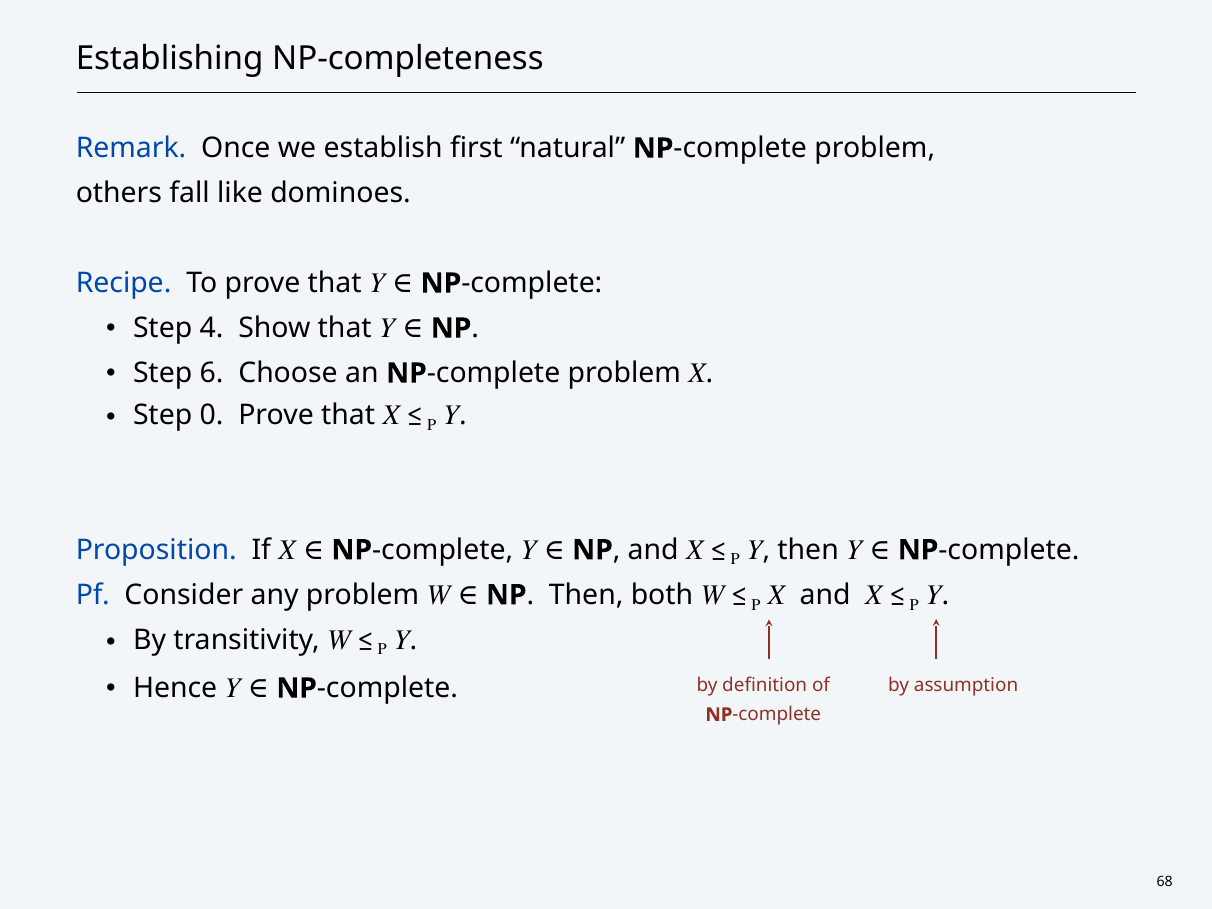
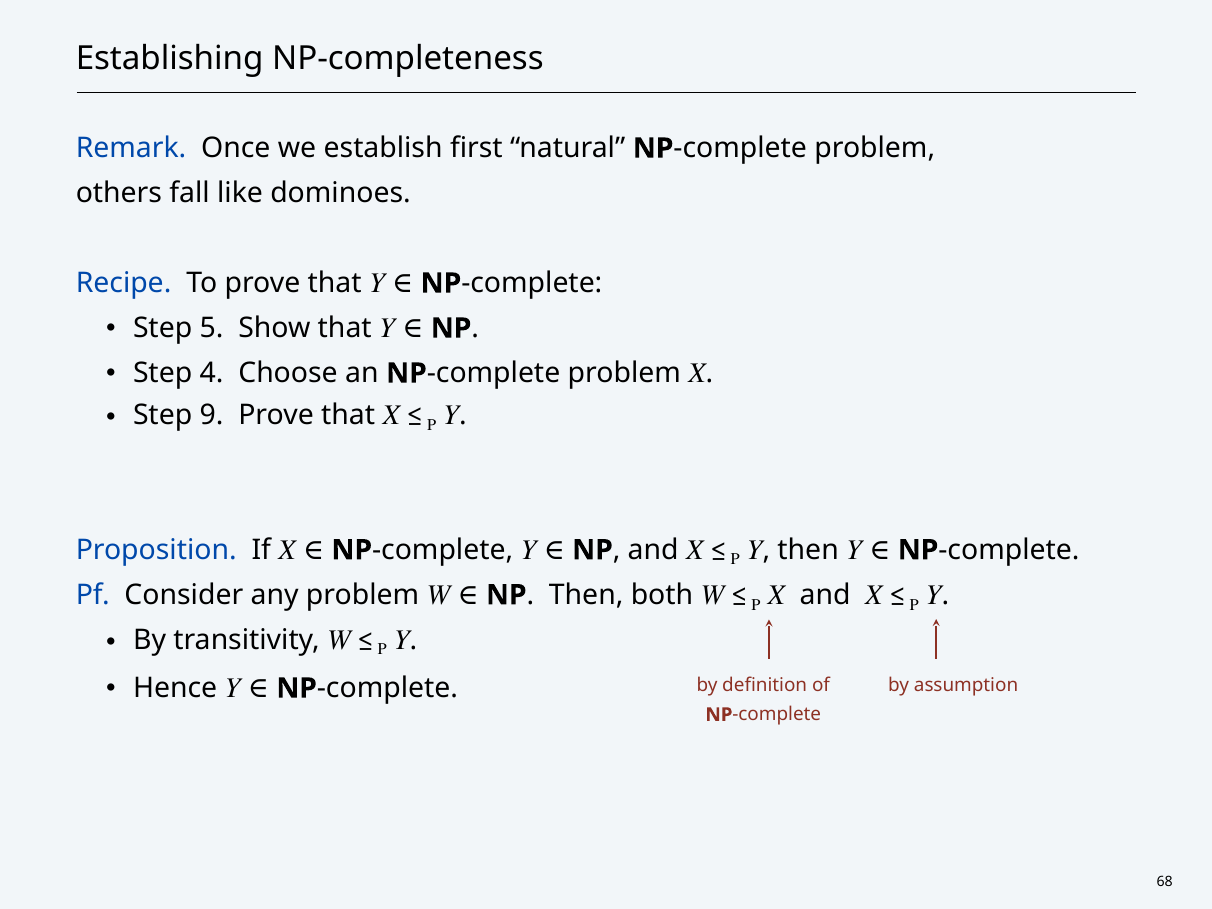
4: 4 -> 5 (212, 328)
6: 6 -> 4 (212, 373)
0: 0 -> 9 (212, 415)
